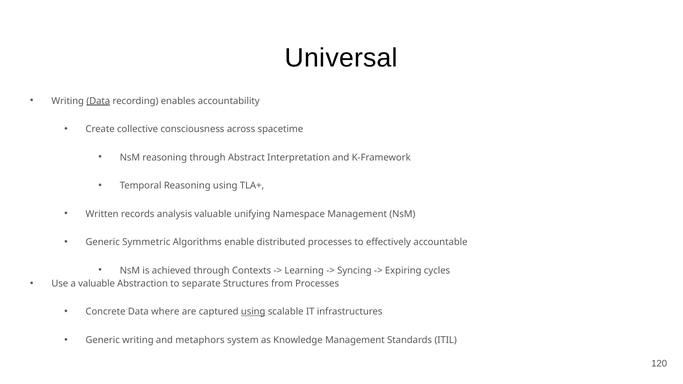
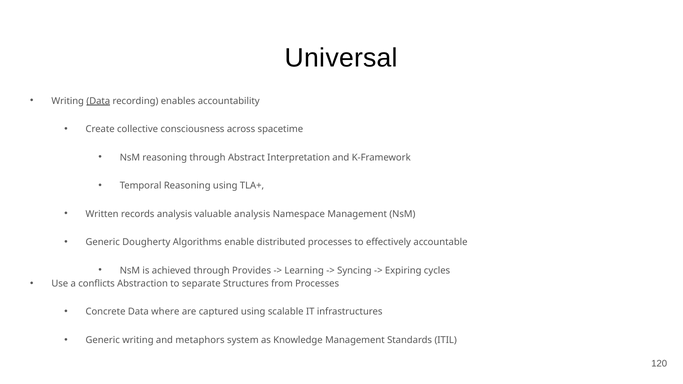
valuable unifying: unifying -> analysis (252, 214)
Symmetric: Symmetric -> Dougherty (146, 242)
Contexts: Contexts -> Provides (252, 271)
a valuable: valuable -> conflicts (97, 284)
using underline: present -> none (253, 312)
